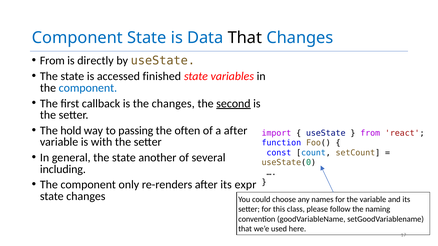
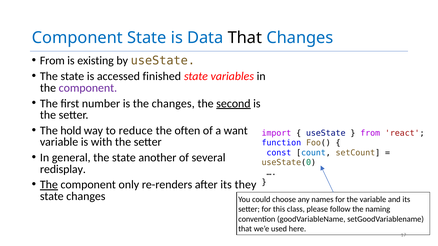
directly: directly -> existing (96, 61)
component colour: blue -> purple (88, 88)
callback: callback -> number (101, 104)
passing: passing -> reduce (136, 131)
a after: after -> want (236, 131)
including: including -> redisplay (63, 169)
The underline: none -> present (49, 185)
expr: expr -> they (246, 185)
